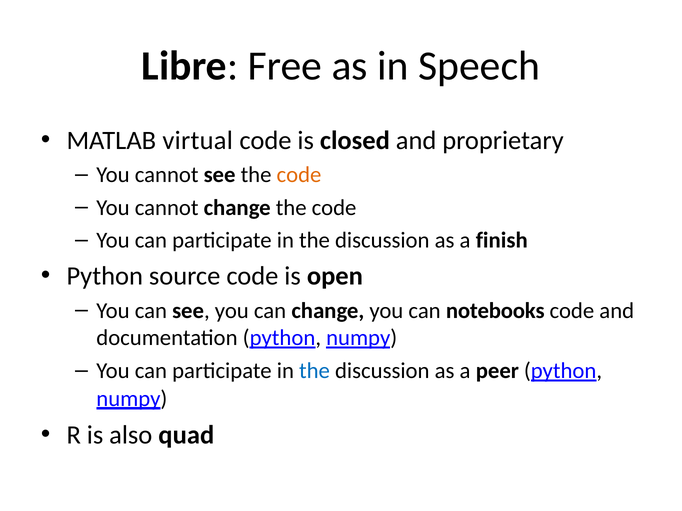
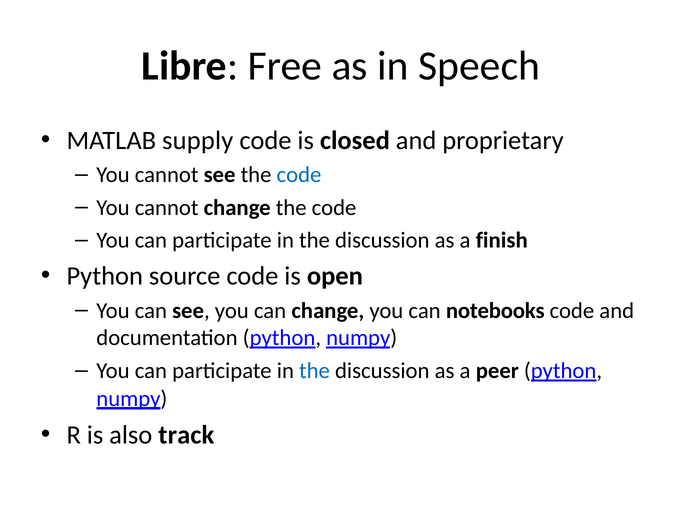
virtual: virtual -> supply (198, 141)
code colour: orange -> blue (299, 175)
quad: quad -> track (186, 435)
